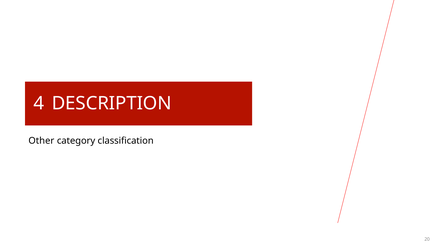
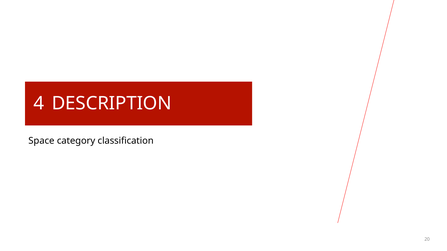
Other: Other -> Space (41, 141)
